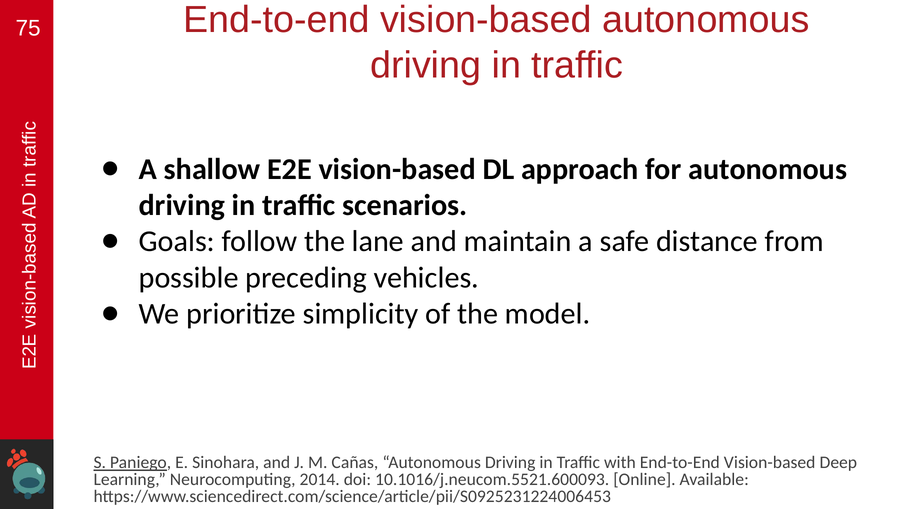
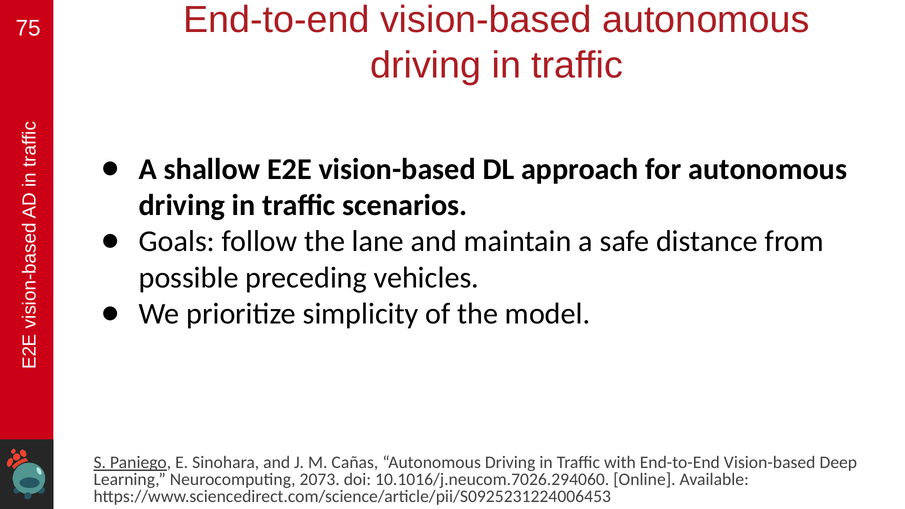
2014: 2014 -> 2073 (320, 480)
10.1016/j.neucom.5521.600093: 10.1016/j.neucom.5521.600093 -> 10.1016/j.neucom.7026.294060 (492, 480)
